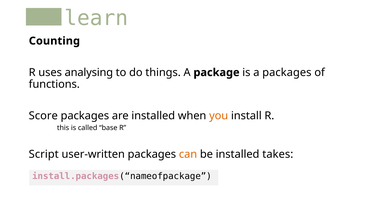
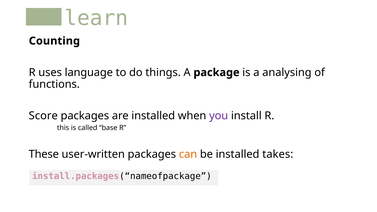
analysing: analysing -> language (89, 72)
a packages: packages -> analysing (287, 72)
you colour: orange -> purple (219, 116)
Script: Script -> These (44, 154)
